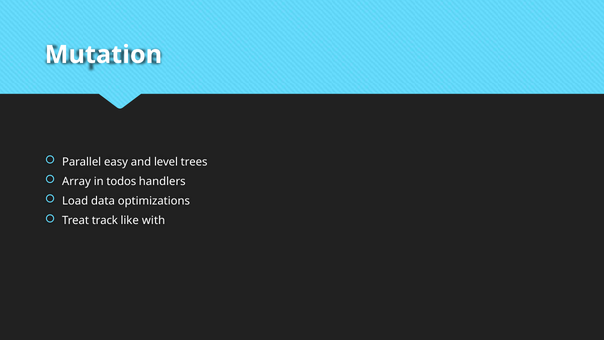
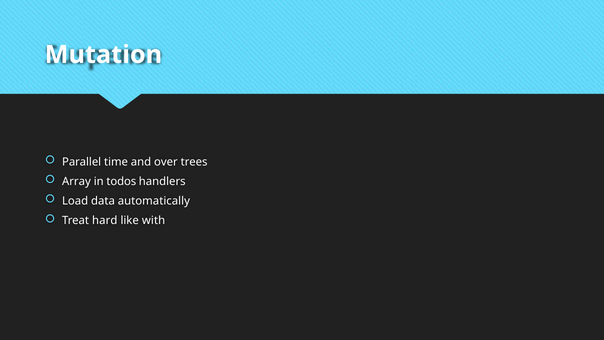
easy: easy -> time (116, 162)
level: level -> over (166, 162)
optimizations: optimizations -> automatically (154, 201)
track: track -> hard (105, 221)
